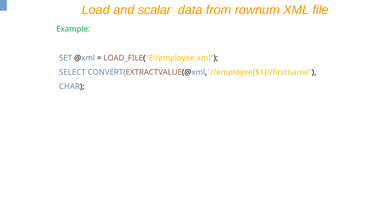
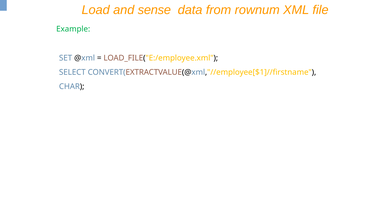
scalar: scalar -> sense (154, 10)
